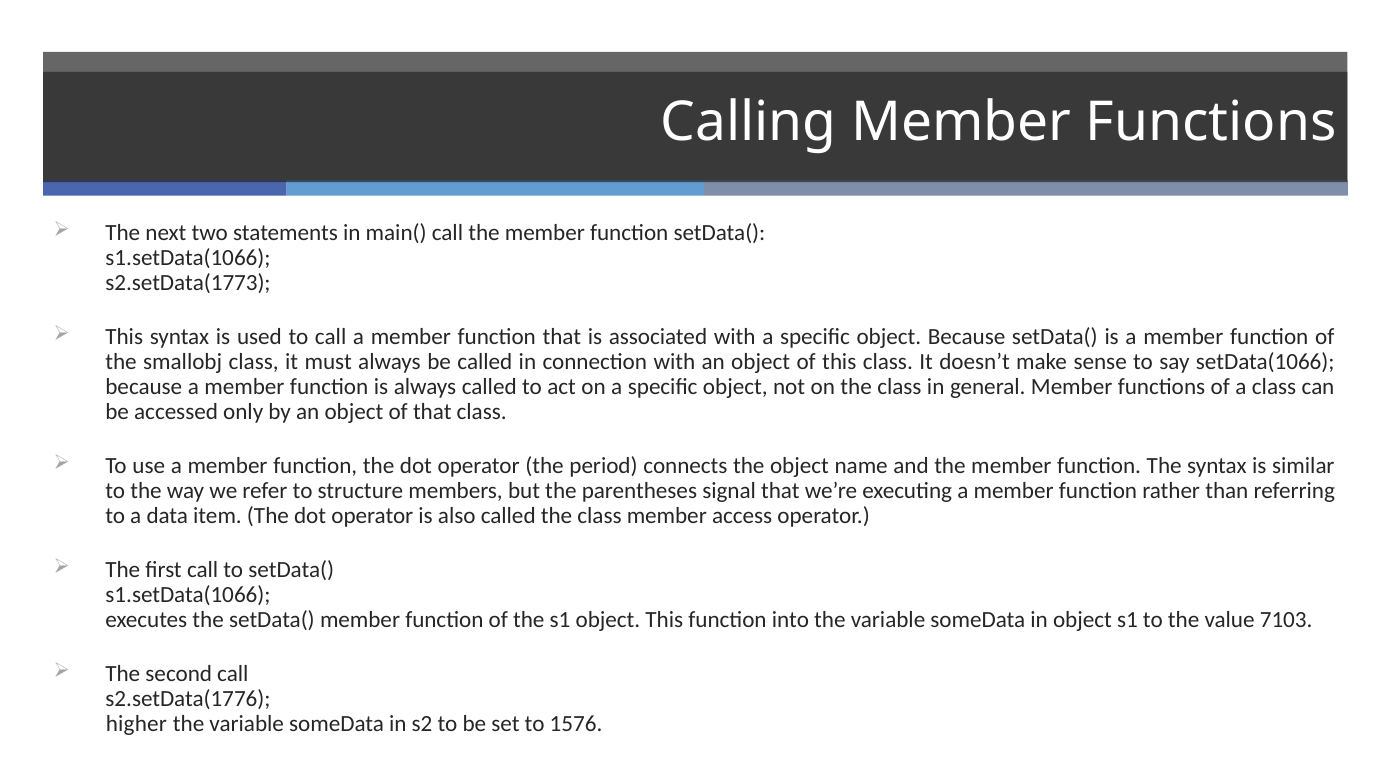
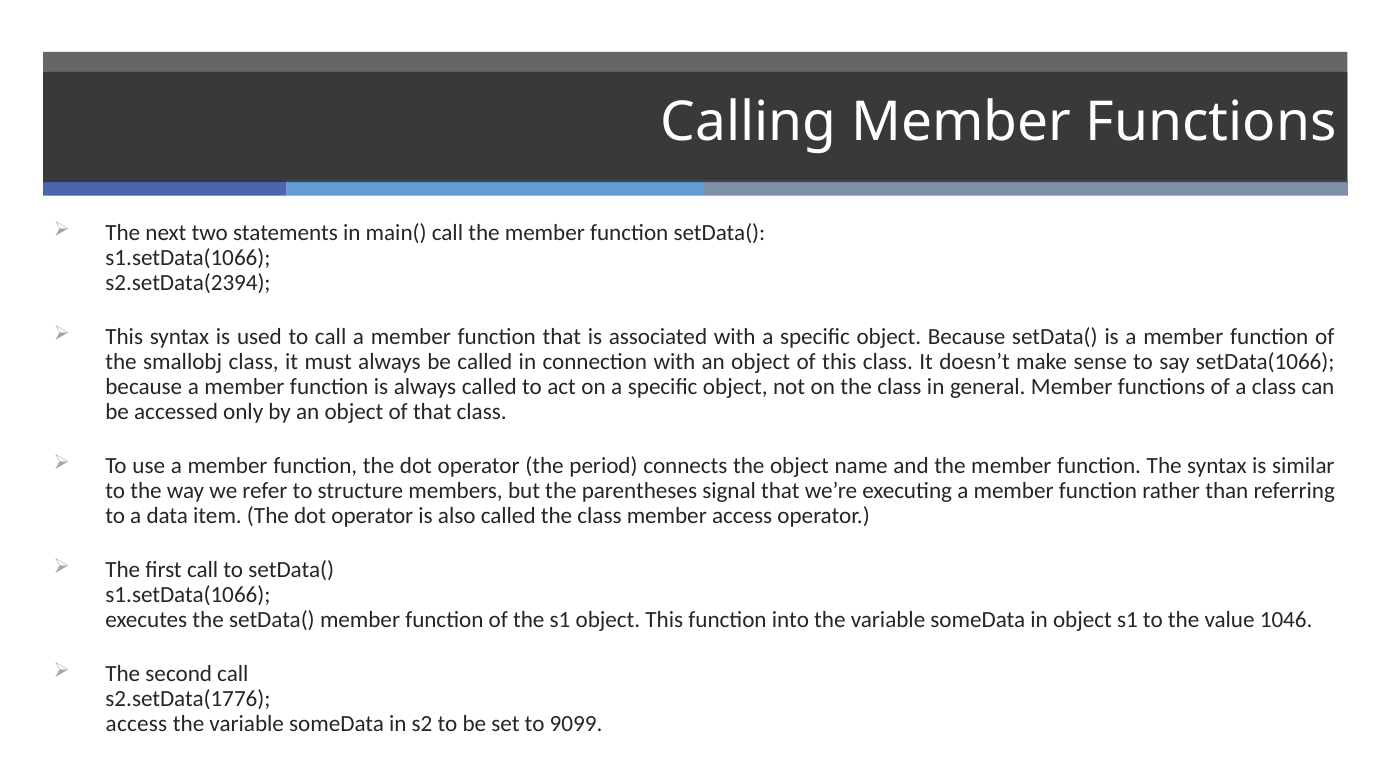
s2.setData(1773: s2.setData(1773 -> s2.setData(2394 (188, 283)
7103: 7103 -> 1046 (1286, 620)
higher: higher -> access (136, 724)
1576: 1576 -> 9099 (576, 724)
